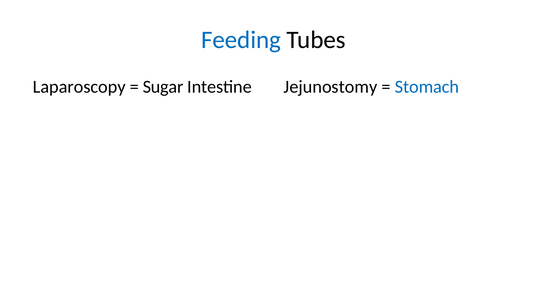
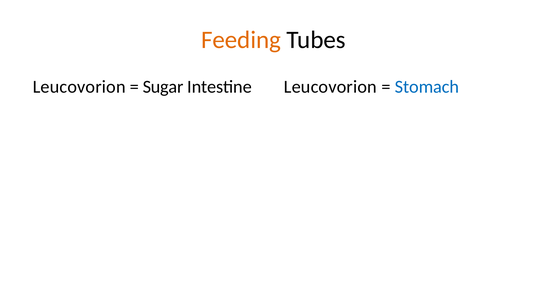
Feeding colour: blue -> orange (241, 40)
Laparoscopy: Laparoscopy -> Leucovorion (79, 87)
Intestine Jejunostomy: Jejunostomy -> Leucovorion (330, 87)
